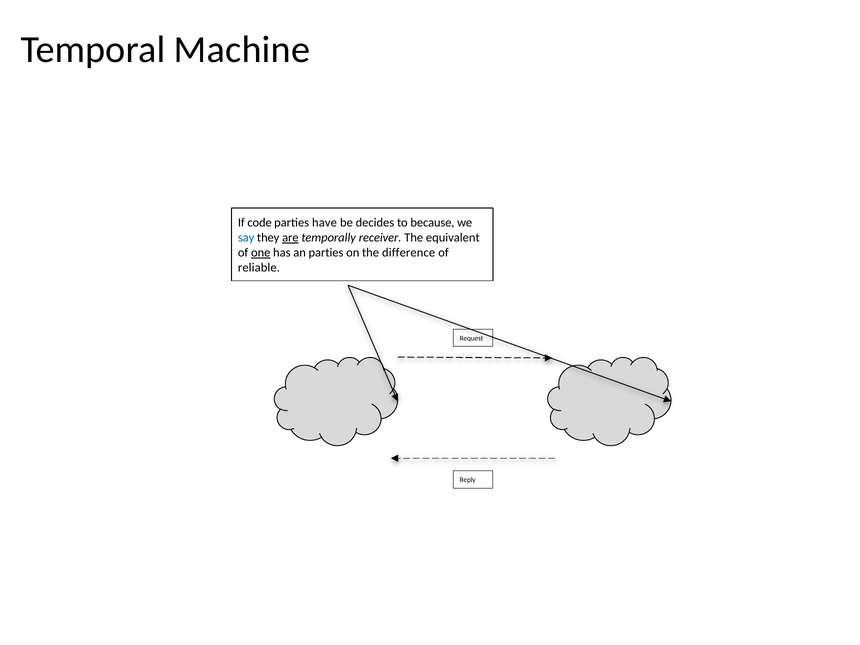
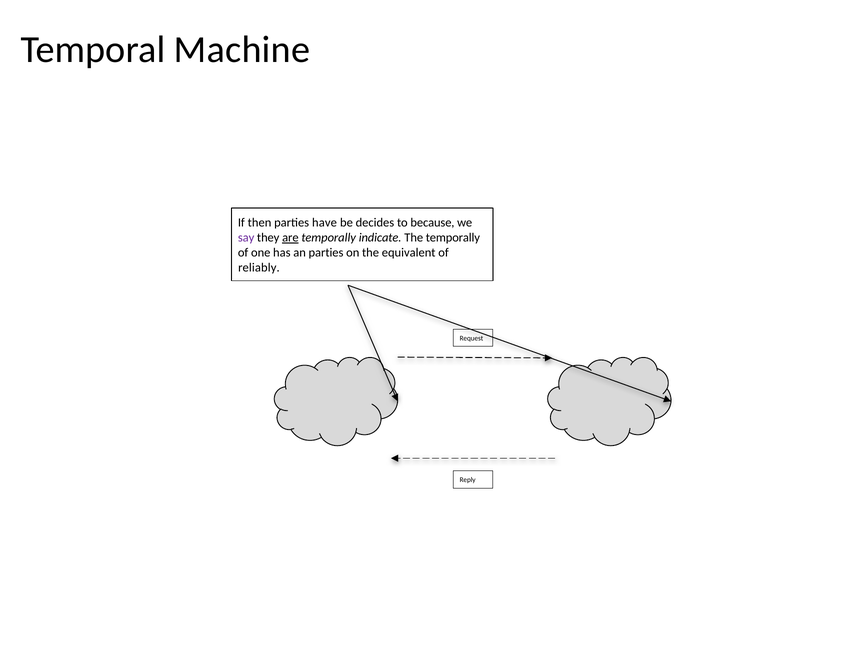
code: code -> then (260, 223)
say colour: blue -> purple (246, 238)
receiver: receiver -> indicate (380, 238)
The equivalent: equivalent -> temporally (453, 238)
one underline: present -> none (261, 253)
difference: difference -> equivalent (409, 253)
reliable: reliable -> reliably (259, 268)
